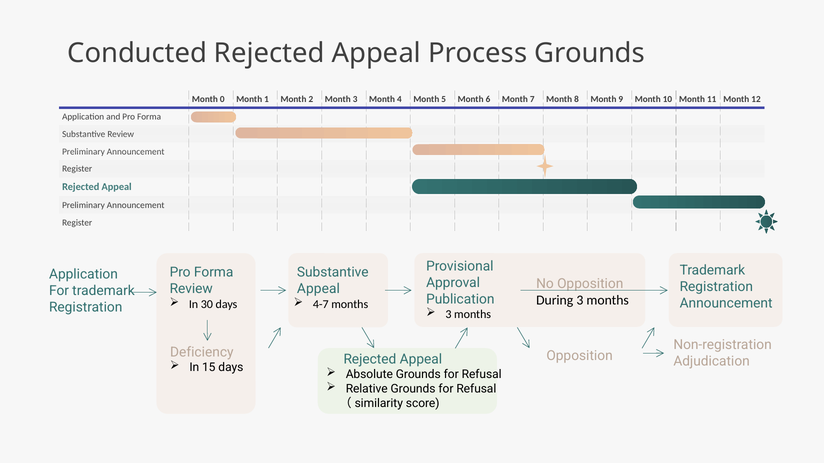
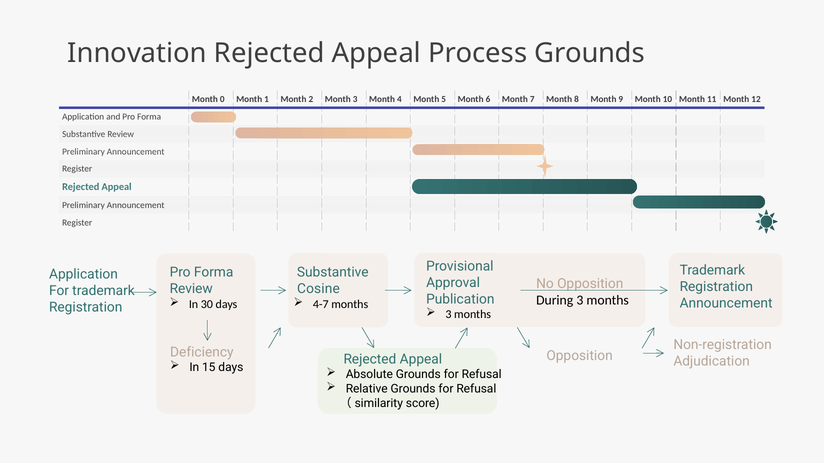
Conducted: Conducted -> Innovation (137, 53)
Appeal: Appeal -> Cosine (318, 289)
